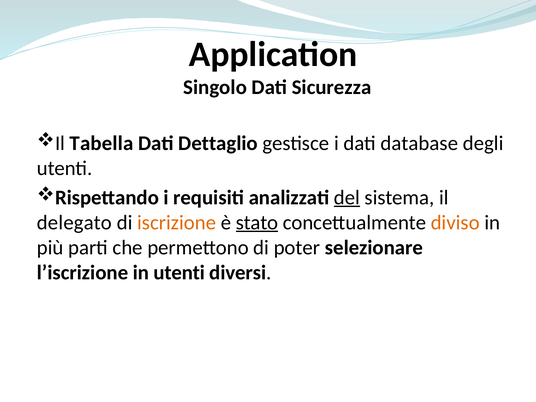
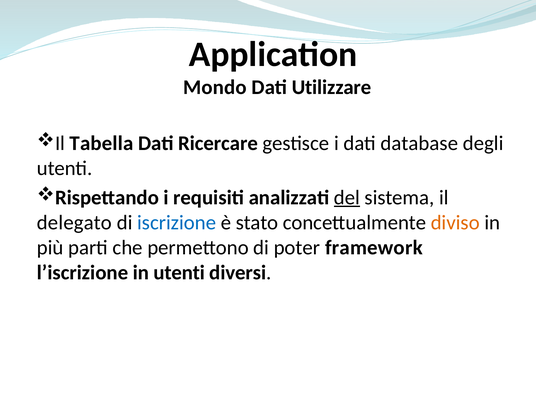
Singolo: Singolo -> Mondo (215, 87)
Sicurezza: Sicurezza -> Utilizzare (332, 87)
Dettaglio: Dettaglio -> Ricercare (218, 143)
iscrizione colour: orange -> blue (177, 222)
stato underline: present -> none (257, 222)
selezionare: selezionare -> framework (374, 248)
